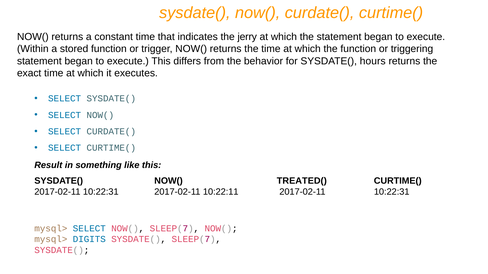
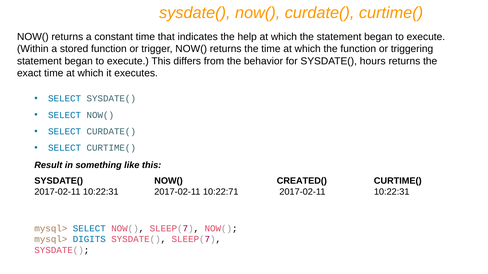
jerry: jerry -> help (247, 37)
TREATED(: TREATED( -> CREATED( (302, 181)
10:22:11: 10:22:11 -> 10:22:71 (221, 192)
